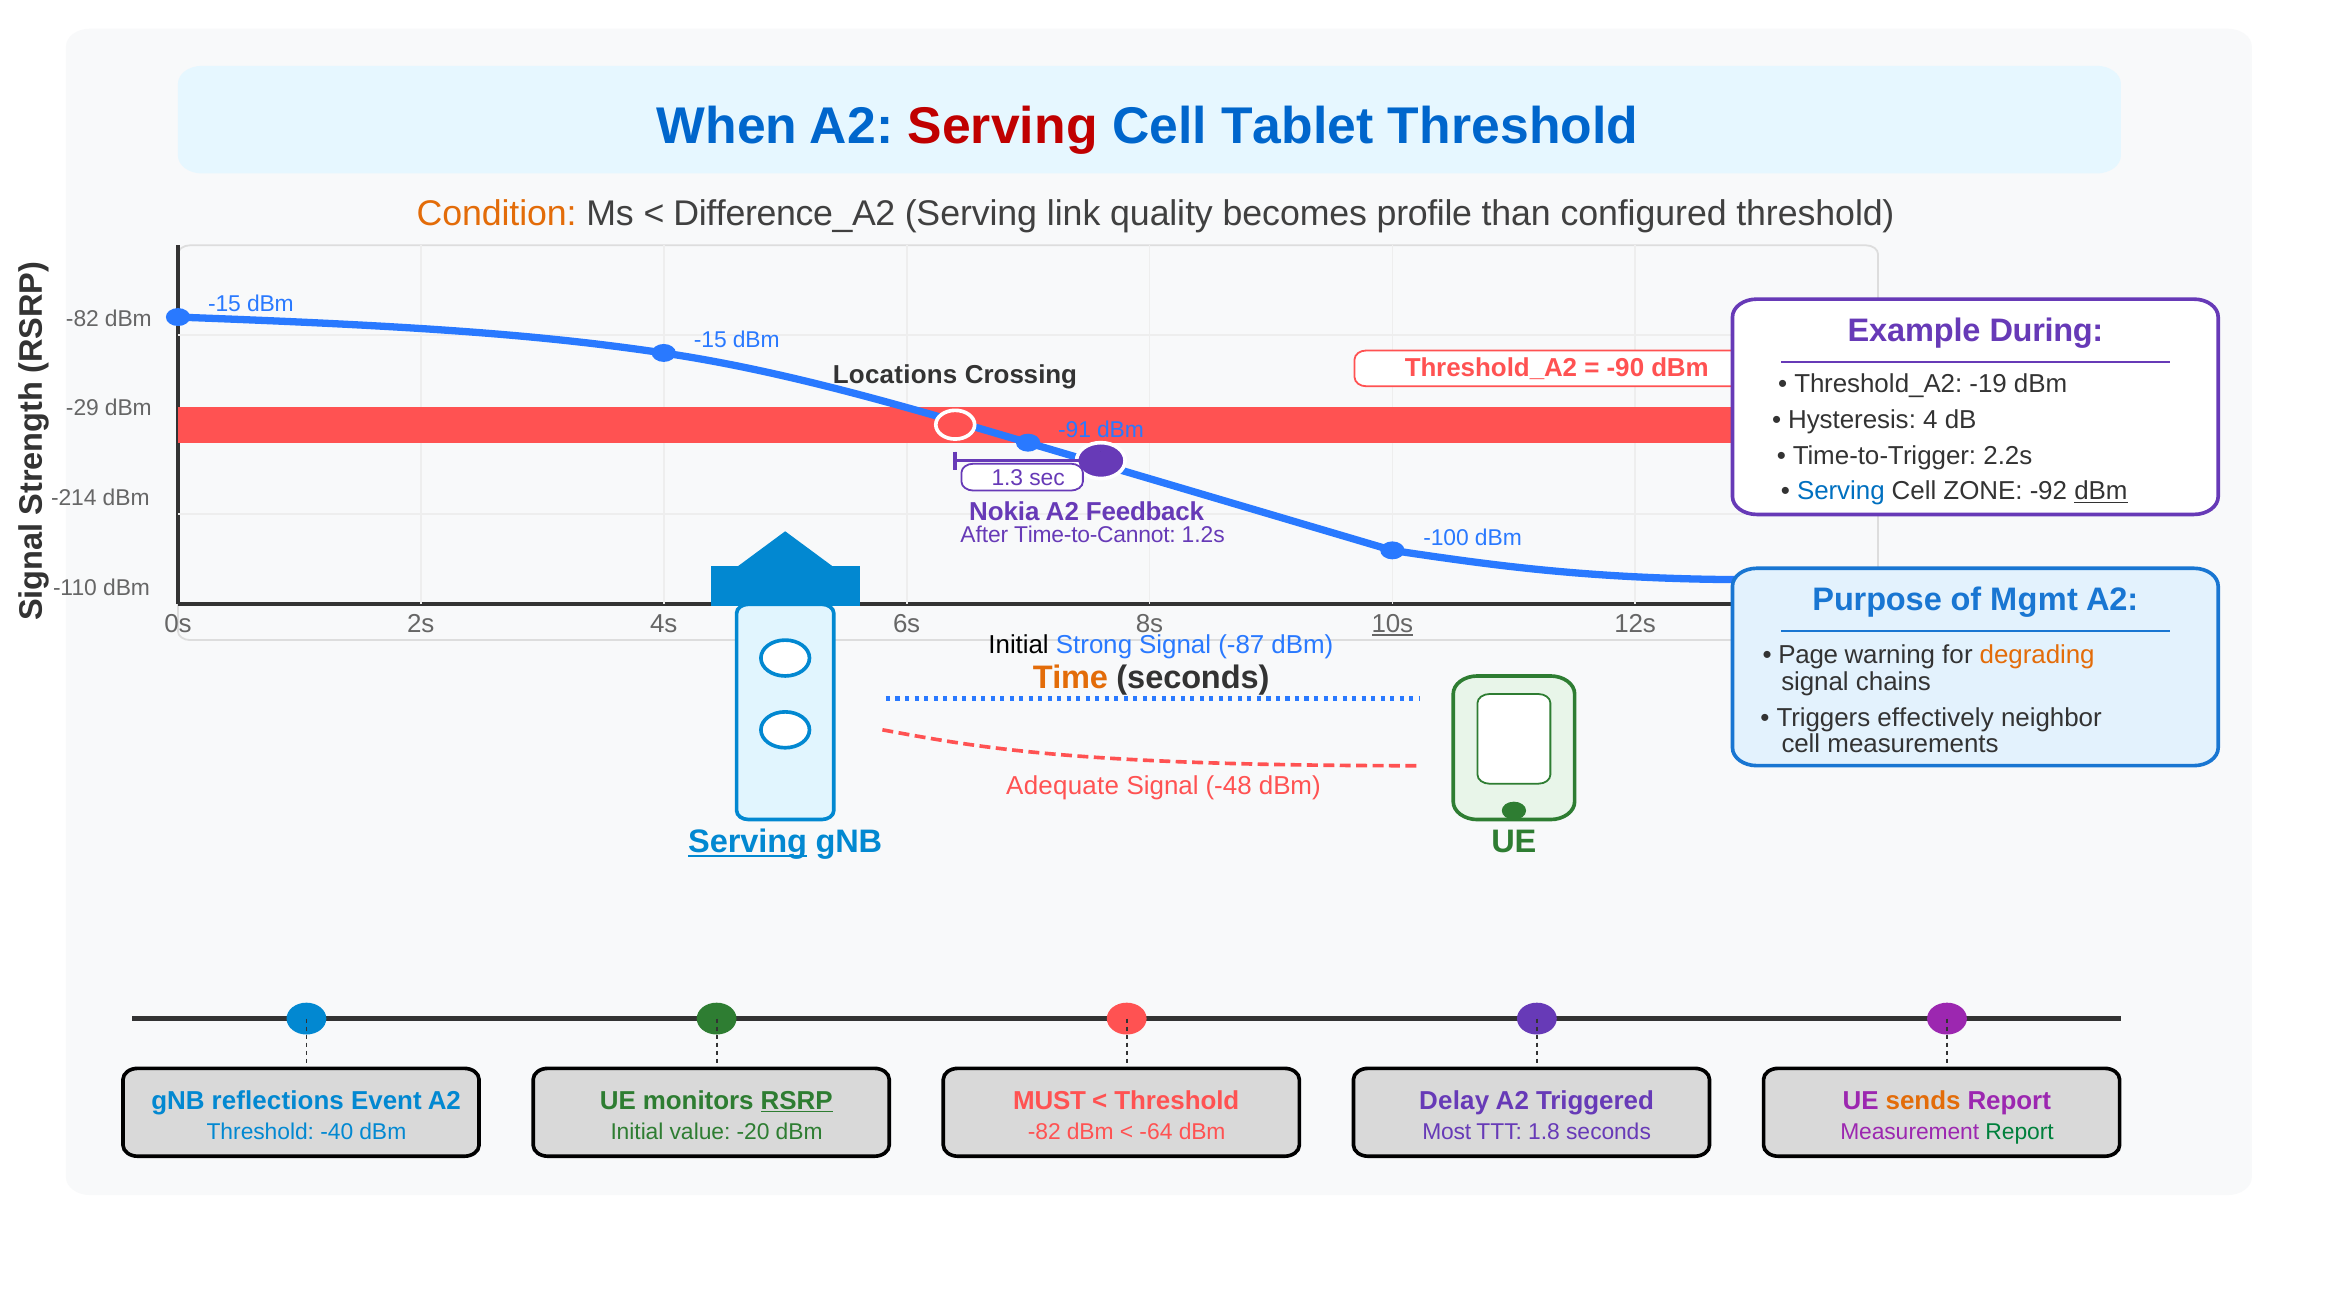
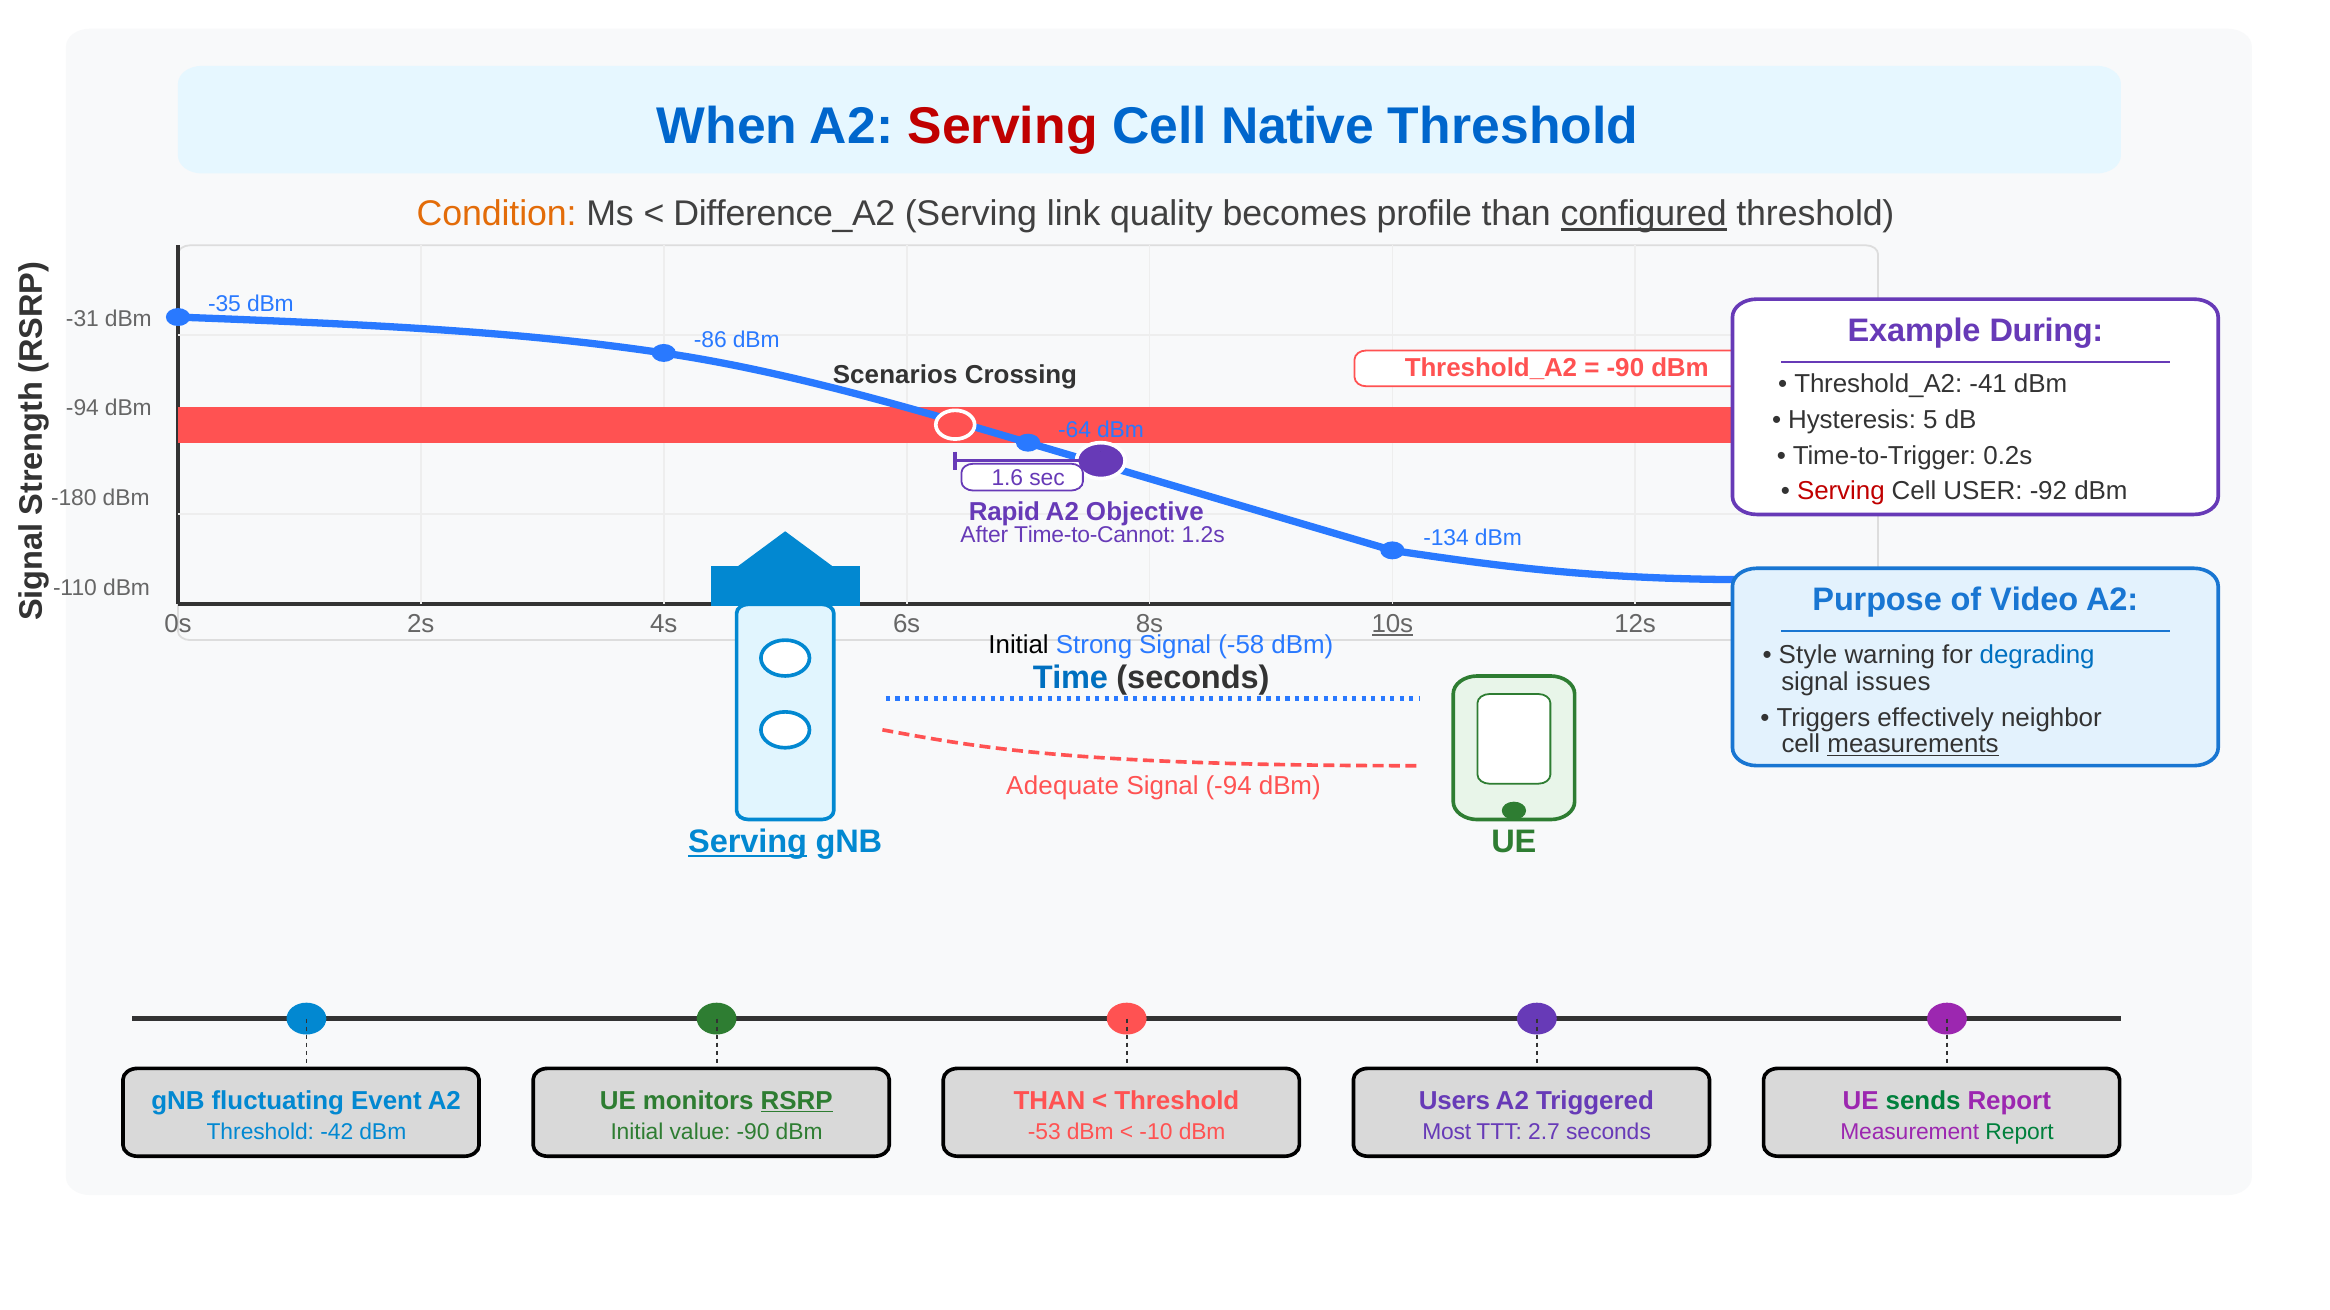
Tablet: Tablet -> Native (1298, 127)
configured underline: none -> present (1644, 214)
-15: -15 -> -35 (224, 305)
-82: -82 -> -31 (82, 319)
-15: -15 -> -86 (710, 340)
Locations: Locations -> Scenarios (895, 375)
-19: -19 -> -41 (1988, 384)
-29: -29 -> -94 (82, 409)
4: 4 -> 5 (1930, 420)
-91: -91 -> -64 (1075, 430)
2.2s: 2.2s -> 0.2s (2008, 456)
1.3: 1.3 -> 1.6 (1007, 479)
Serving colour: blue -> red (1841, 492)
ZONE: ZONE -> USER (1983, 492)
dBm underline: present -> none (2101, 492)
-214: -214 -> -180 (74, 498)
Nokia: Nokia -> Rapid (1004, 512)
Feedback: Feedback -> Objective (1145, 512)
-100: -100 -> -134 (1446, 538)
Mgmt: Mgmt -> Video (2034, 600)
-87: -87 -> -58 (1241, 645)
Page: Page -> Style (1808, 655)
degrading colour: orange -> blue (2037, 655)
Time colour: orange -> blue (1070, 678)
chains: chains -> issues (1893, 682)
measurements underline: none -> present (1913, 745)
Signal -48: -48 -> -94 (1229, 786)
reflections: reflections -> fluctuating (278, 1101)
MUST: MUST -> THAN (1049, 1101)
Delay: Delay -> Users (1454, 1101)
sends colour: orange -> green (1923, 1101)
-40: -40 -> -42 (337, 1133)
value -20: -20 -> -90 (753, 1133)
-82: -82 -> -53 (1044, 1133)
-64: -64 -> -10 (1156, 1133)
1.8: 1.8 -> 2.7 (1544, 1133)
